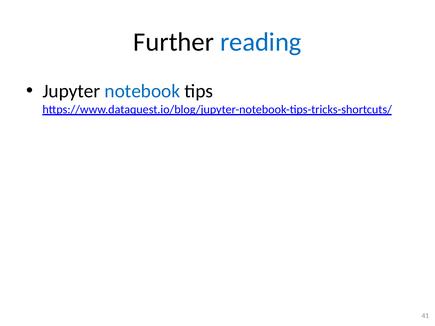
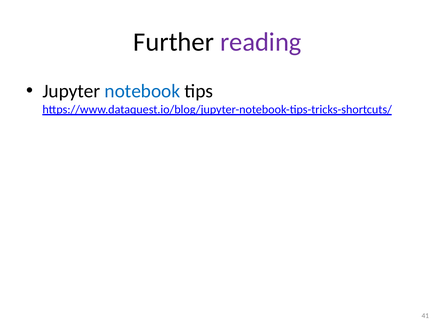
reading colour: blue -> purple (261, 42)
